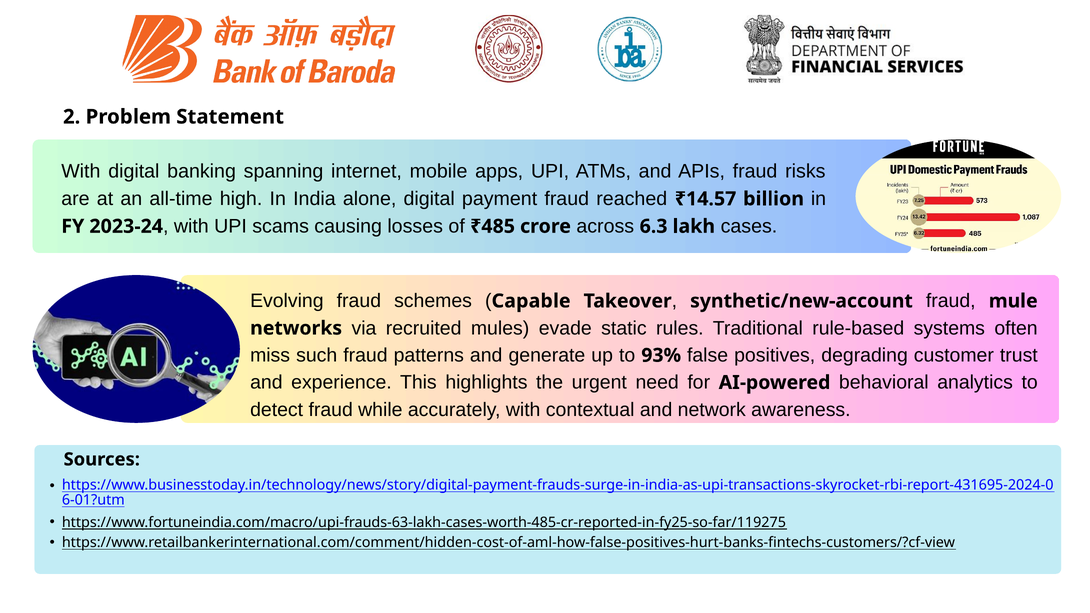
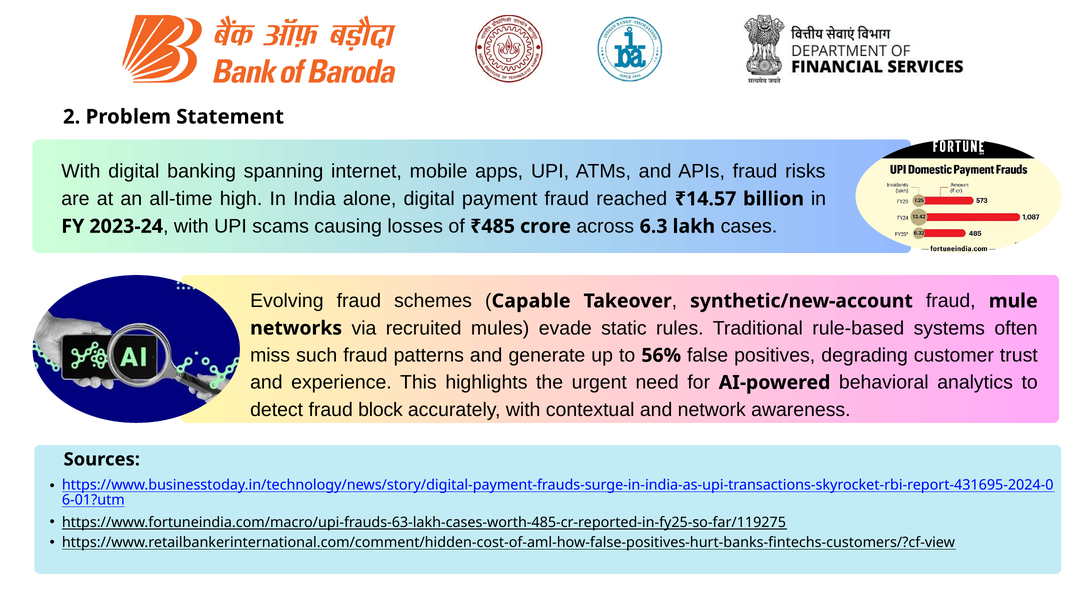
93%: 93% -> 56% (661, 355)
while: while -> block (380, 410)
